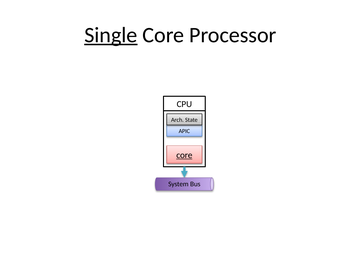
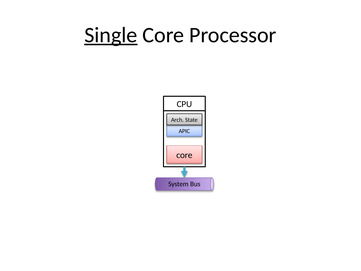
core underline: present -> none (184, 155)
